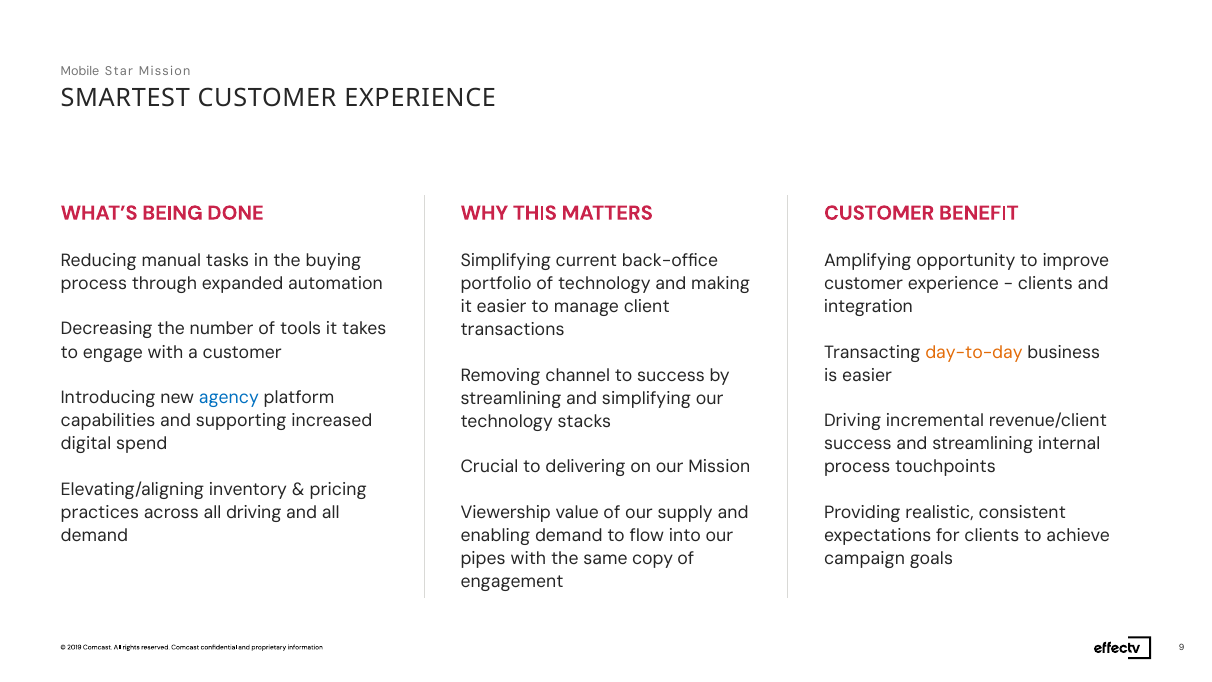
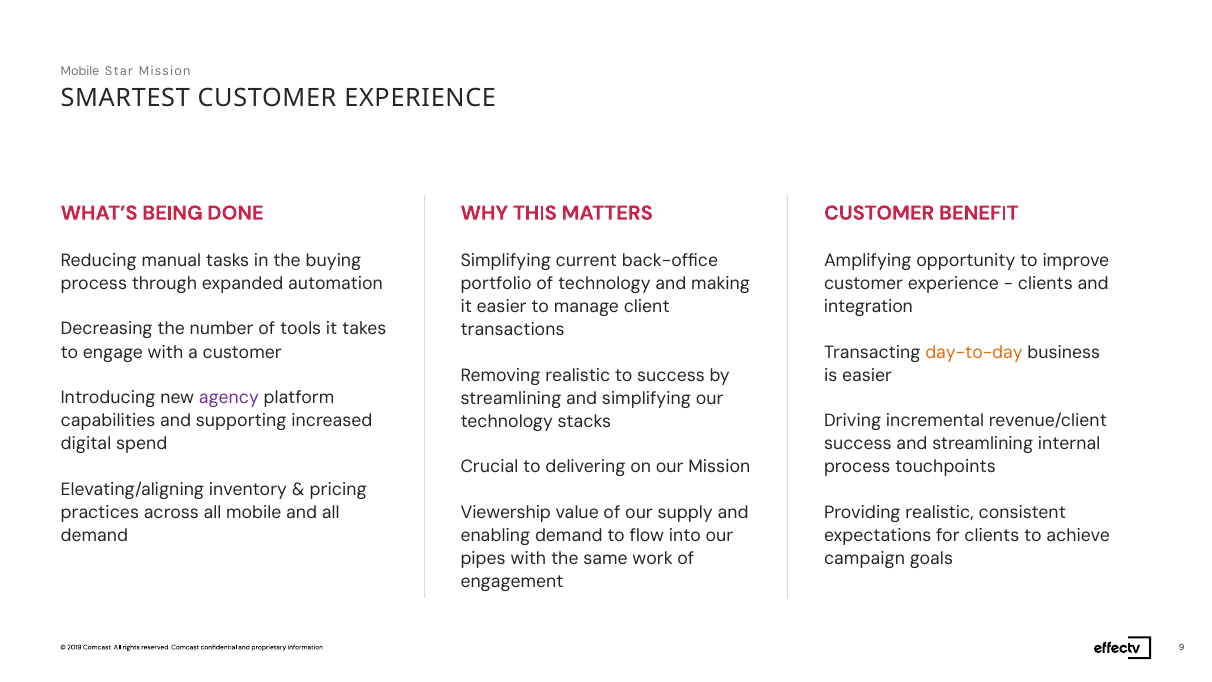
Removing channel: channel -> realistic (578, 375)
agency colour: blue -> purple (229, 398)
all driving: driving -> mobile (254, 513)
copy: copy -> work (653, 559)
